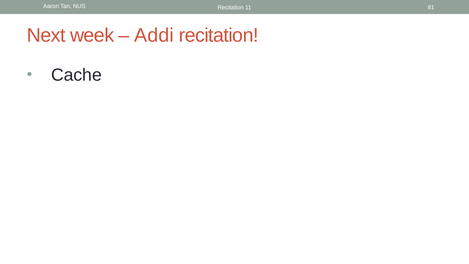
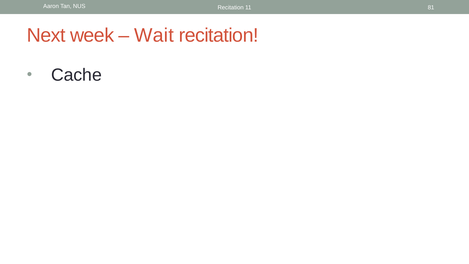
Addi: Addi -> Wait (154, 35)
